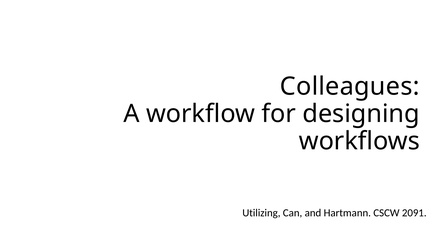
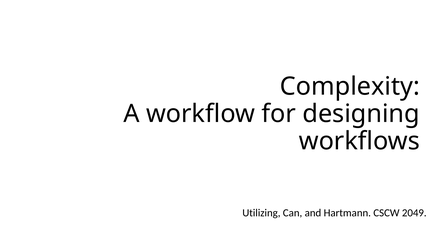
Colleagues: Colleagues -> Complexity (350, 86)
2091: 2091 -> 2049 (414, 212)
